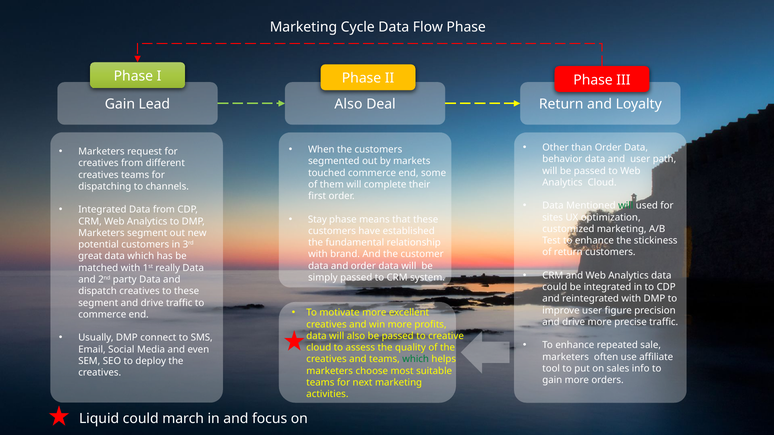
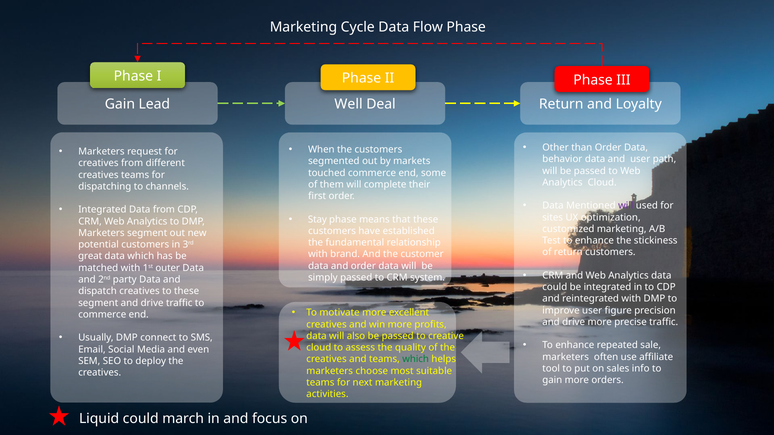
Lead Also: Also -> Well (349, 104)
will colour: green -> purple (626, 206)
really: really -> outer (168, 268)
